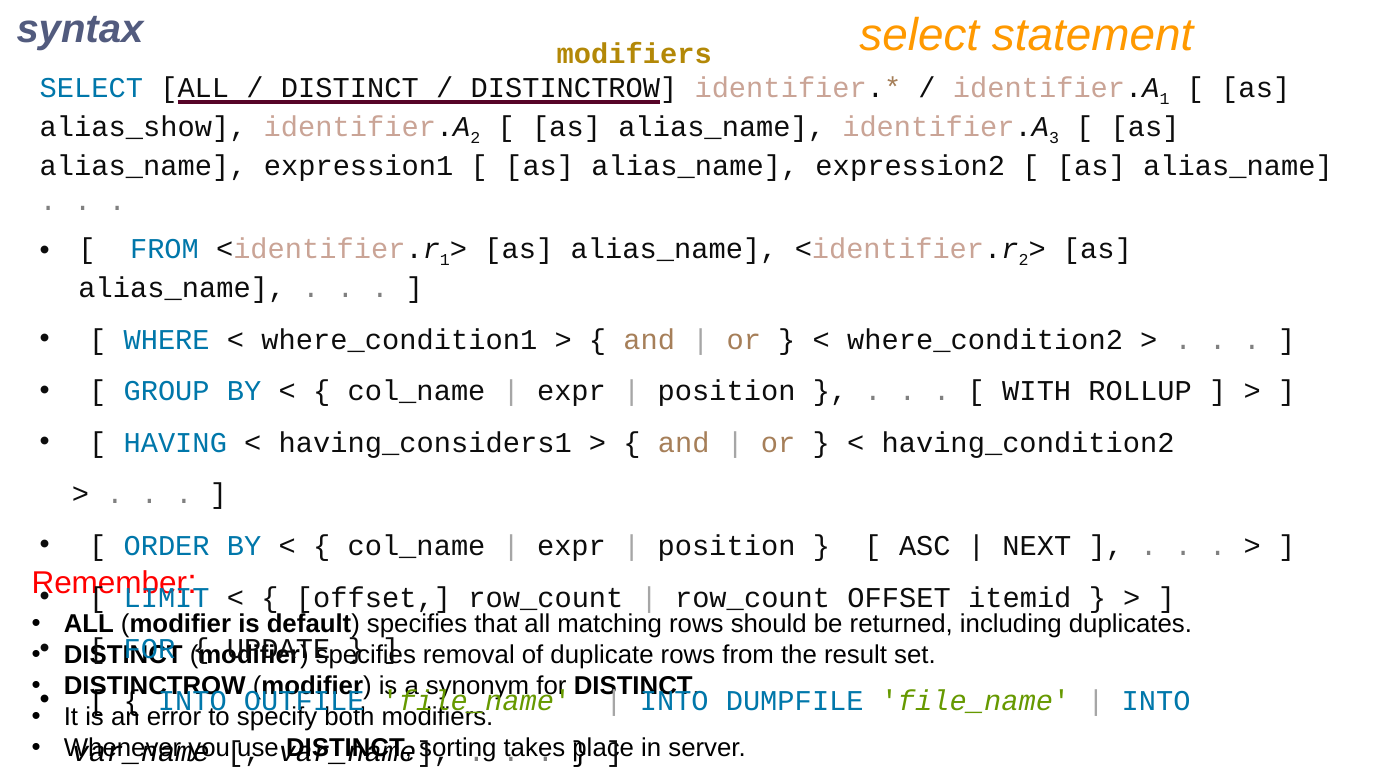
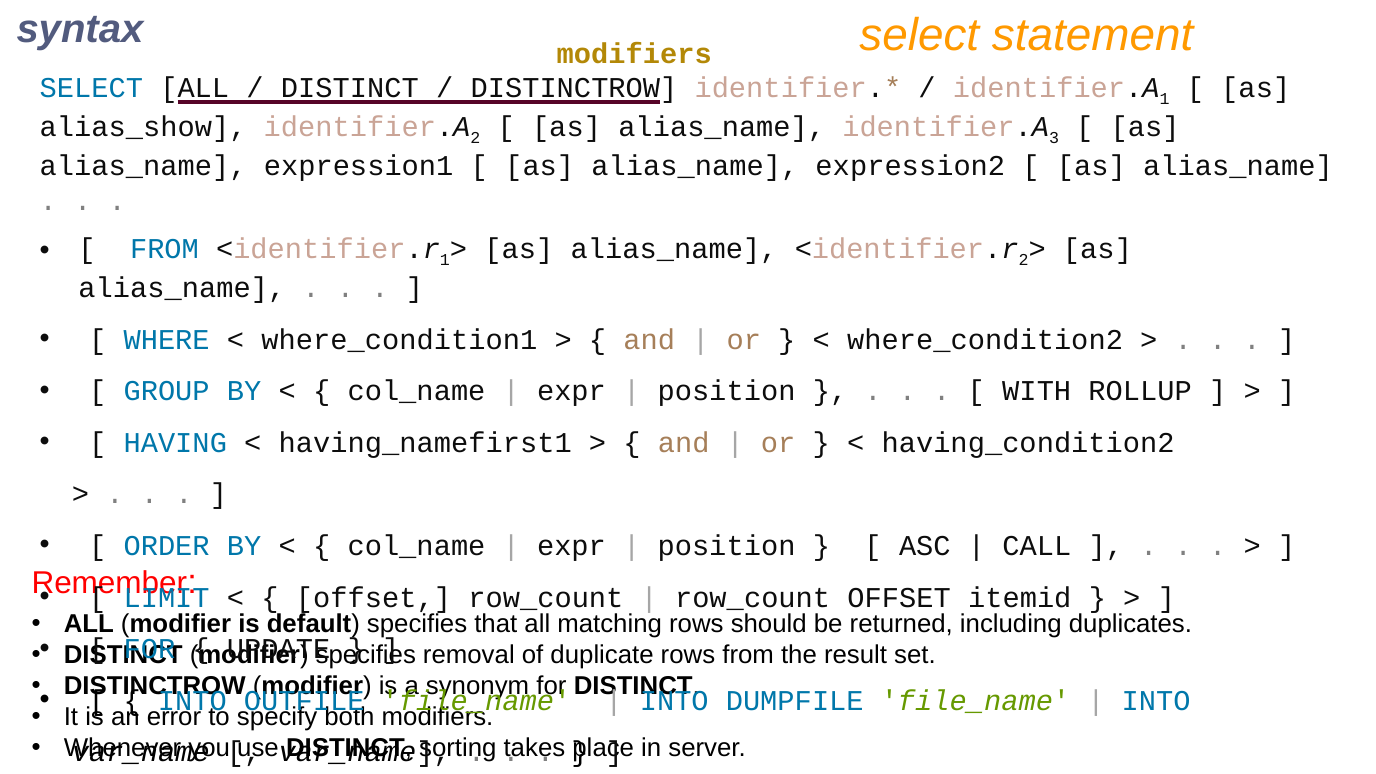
having_considers1: having_considers1 -> having_namefirst1 (425, 443)
NEXT: NEXT -> CALL (1037, 546)
